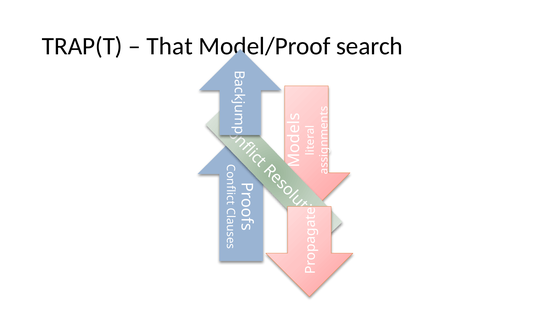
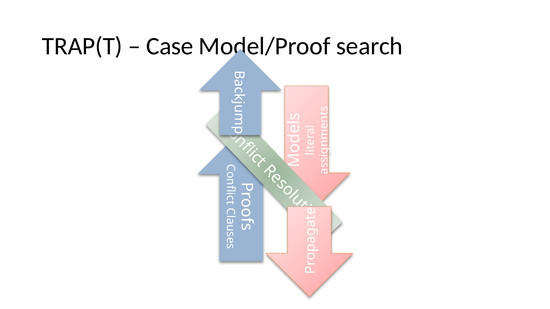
That: That -> Case (170, 46)
